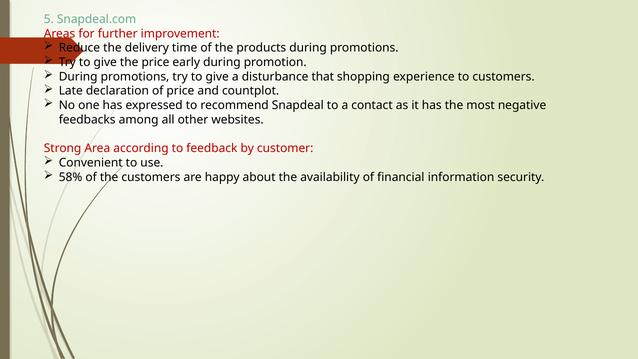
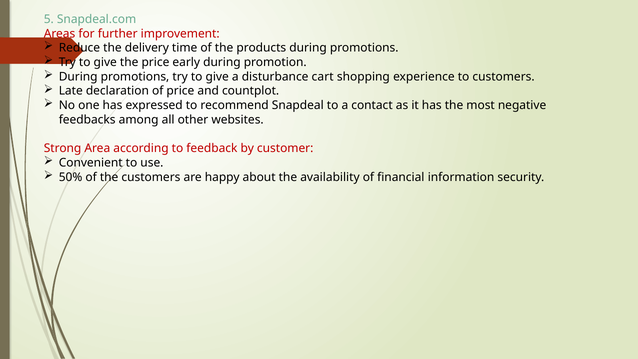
that: that -> cart (323, 77)
58%: 58% -> 50% (71, 177)
